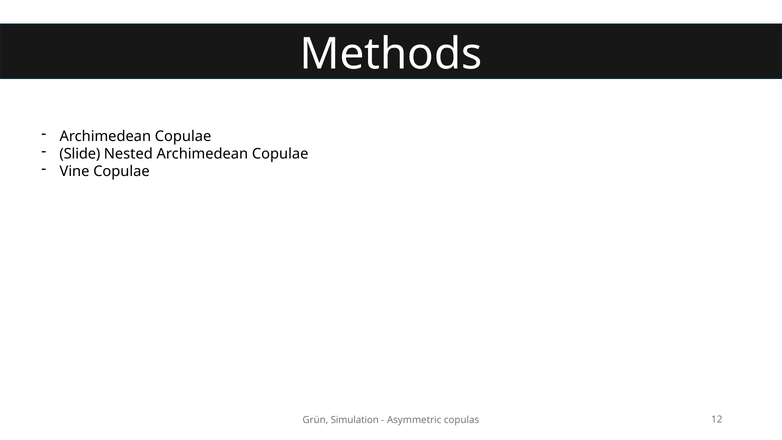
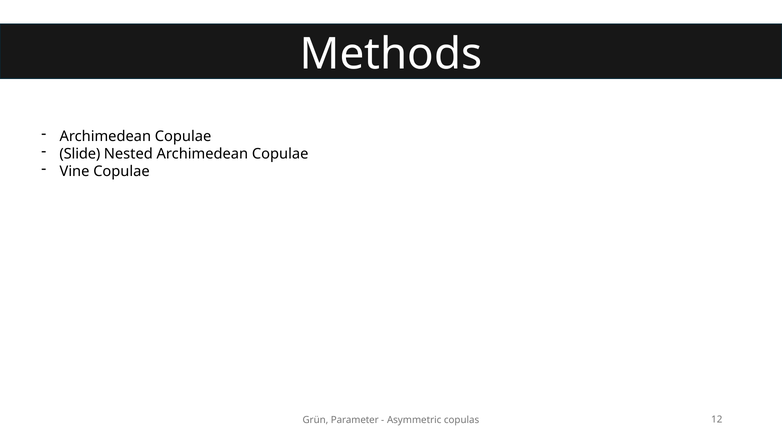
Simulation: Simulation -> Parameter (355, 420)
